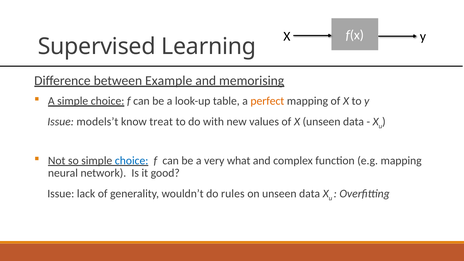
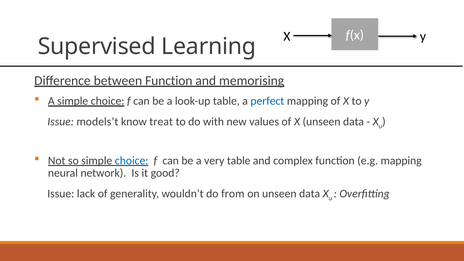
between Example: Example -> Function (169, 81)
perfect colour: orange -> blue (267, 101)
very what: what -> table (239, 161)
rules: rules -> from (233, 194)
